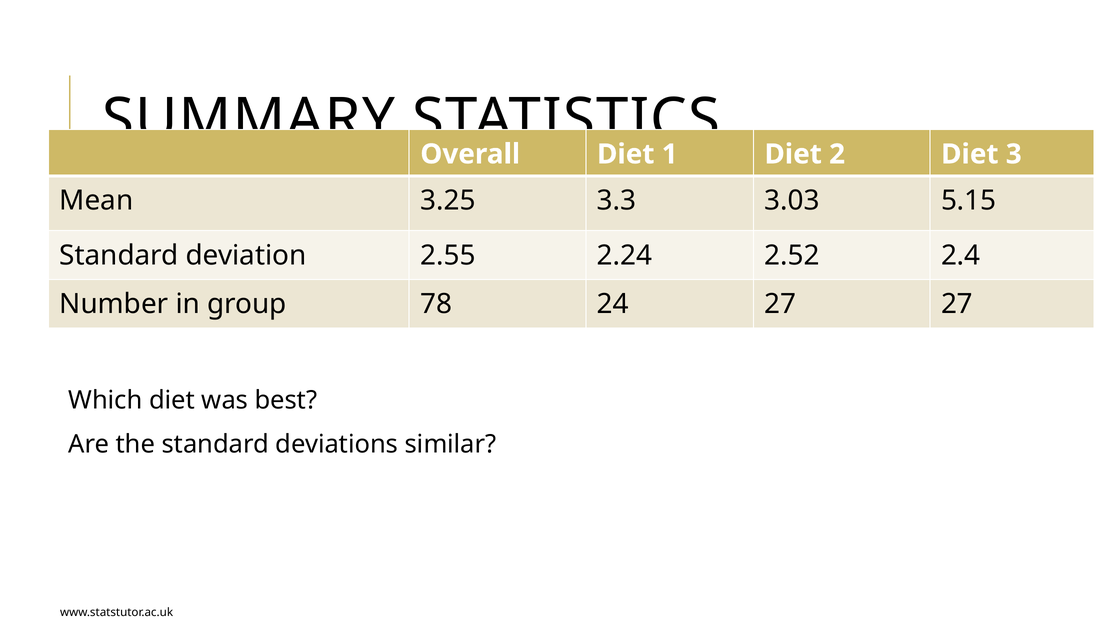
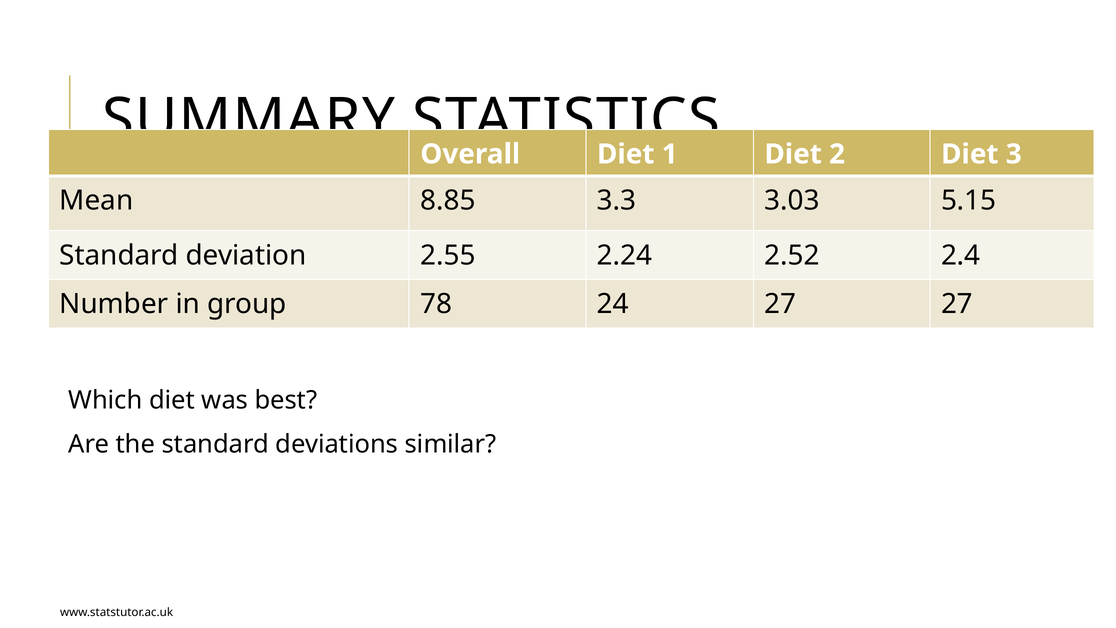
3.25: 3.25 -> 8.85 (448, 201)
